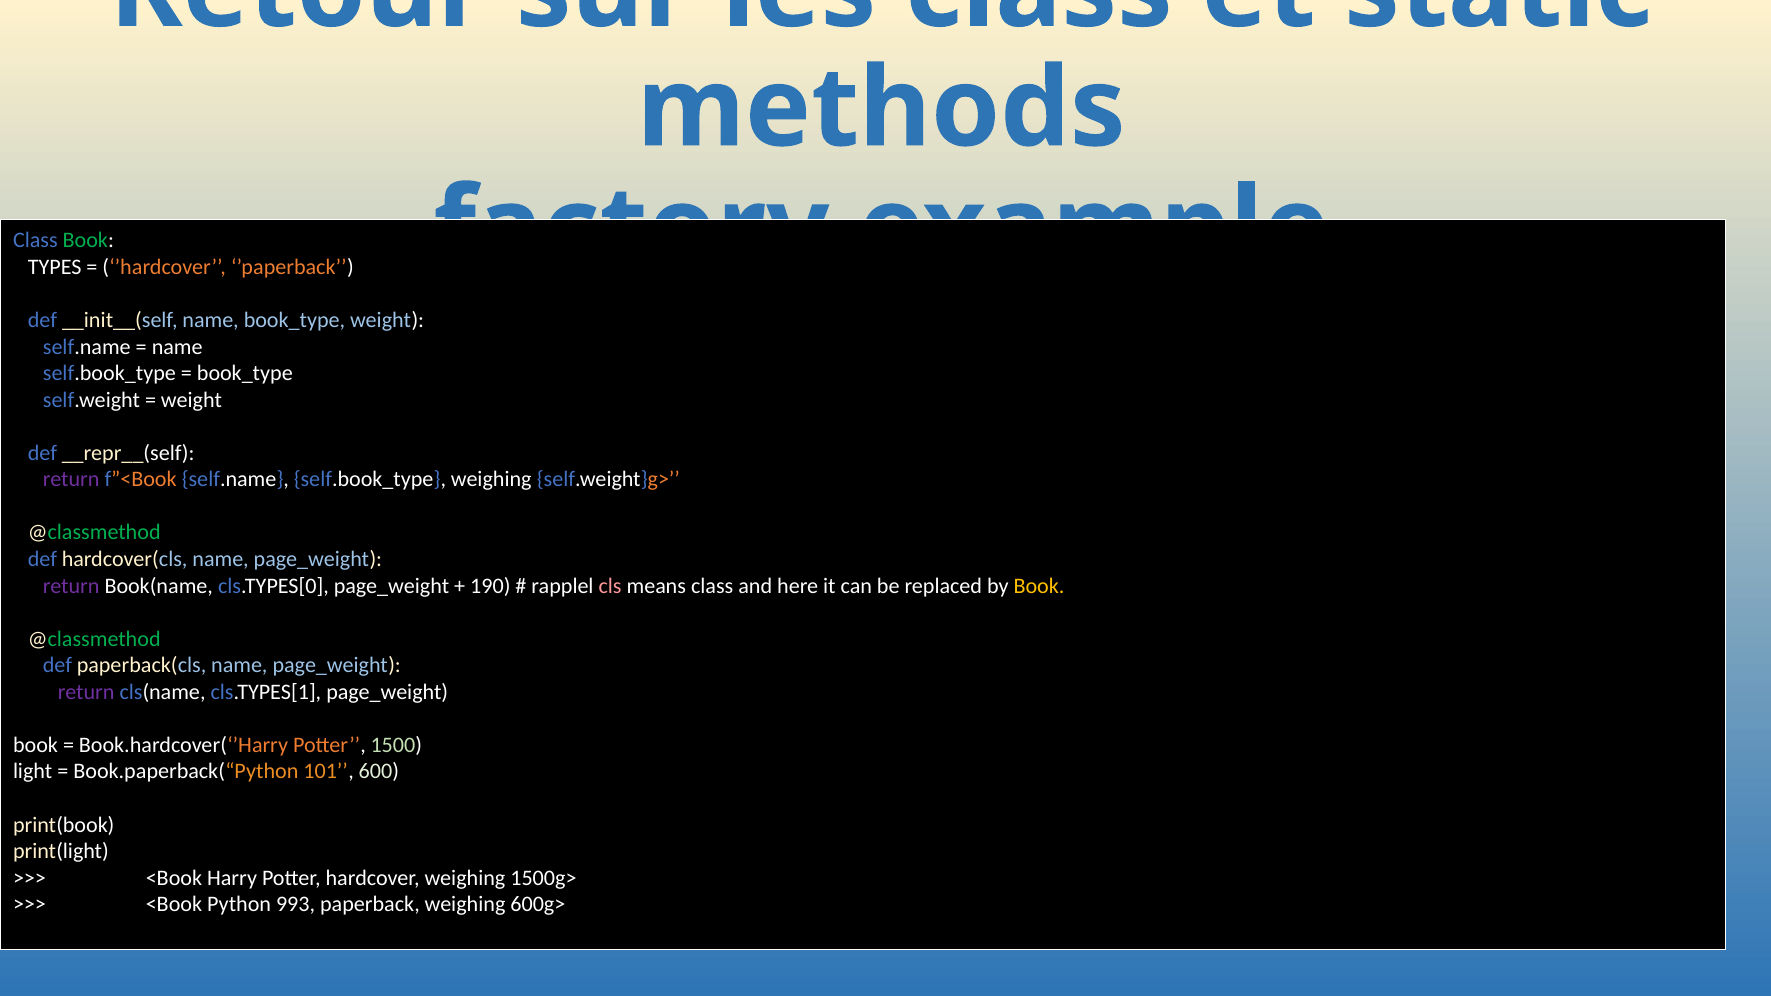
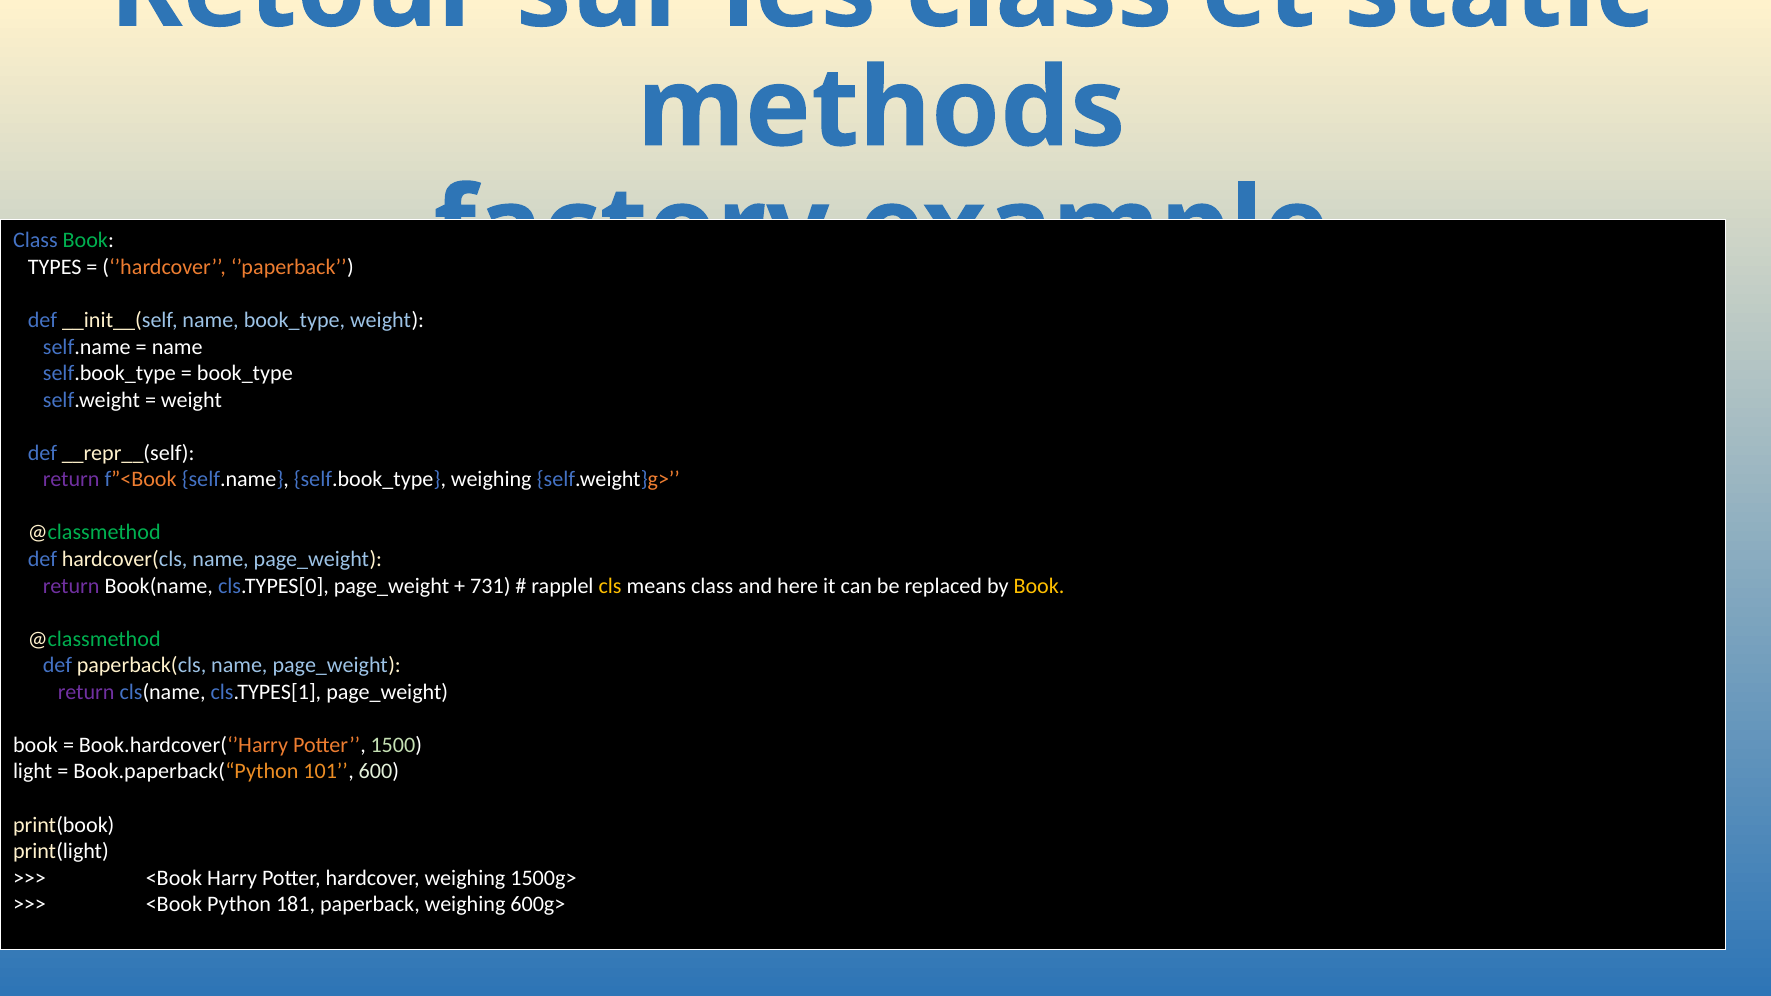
190: 190 -> 731 (490, 586)
cls colour: pink -> yellow (610, 586)
993: 993 -> 181 (296, 905)
